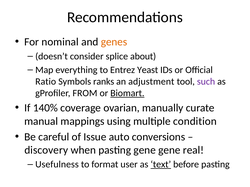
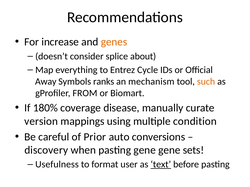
nominal: nominal -> increase (60, 42)
Yeast: Yeast -> Cycle (148, 70)
Ratio: Ratio -> Away (46, 82)
adjustment: adjustment -> mechanism (151, 82)
such colour: purple -> orange (206, 82)
Biomart underline: present -> none (127, 93)
140%: 140% -> 180% (45, 108)
ovarian: ovarian -> disease (121, 108)
manual: manual -> version (41, 122)
Issue: Issue -> Prior (95, 137)
real: real -> sets (193, 150)
